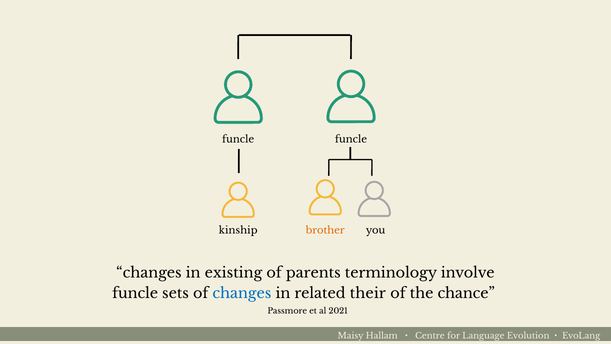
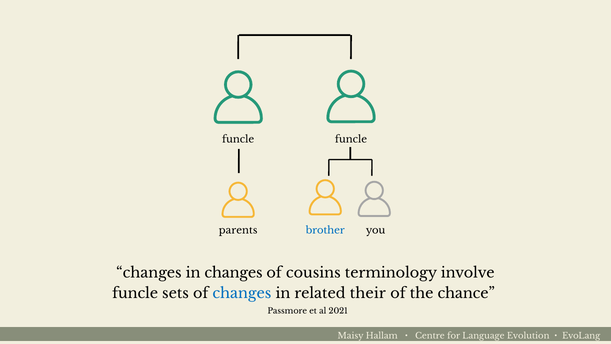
kinship: kinship -> parents (238, 230)
brother colour: orange -> blue (325, 230)
in existing: existing -> changes (234, 273)
parents: parents -> cousins (313, 273)
